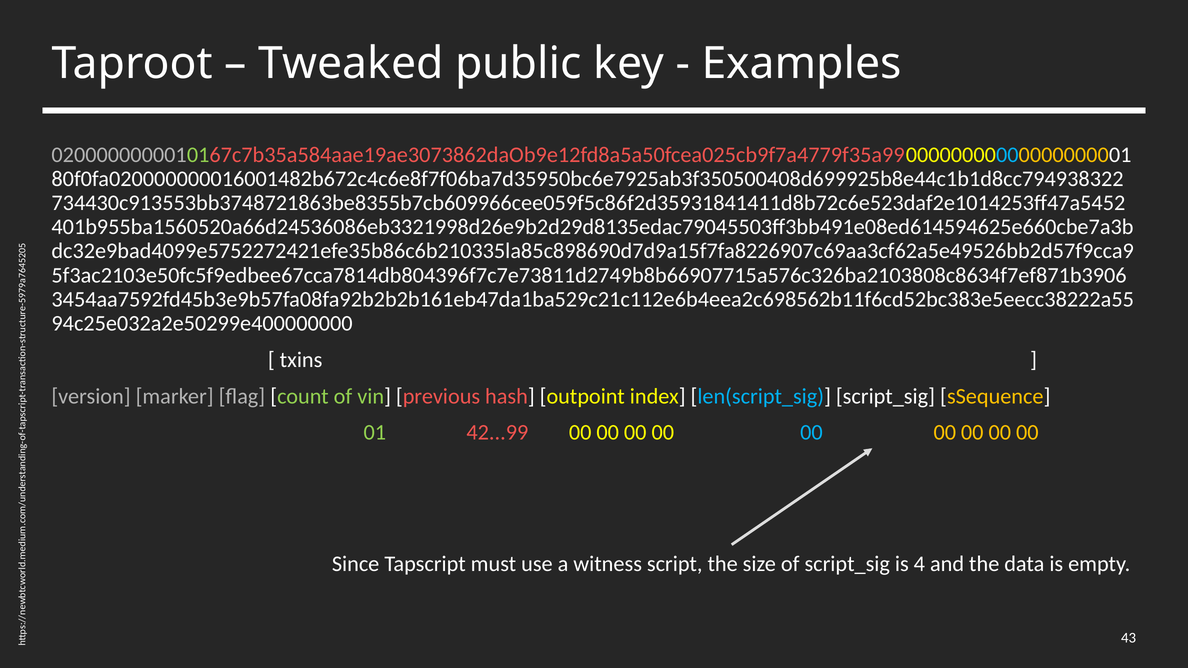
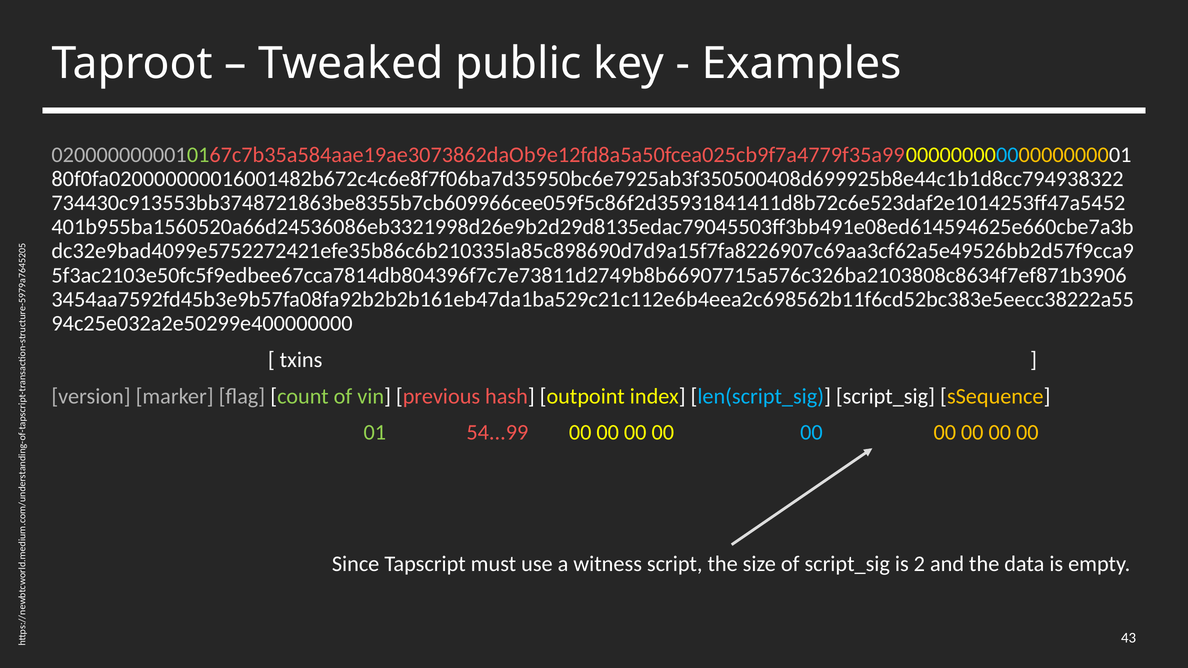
42...99: 42...99 -> 54...99 (497, 433)
is 4: 4 -> 2 (919, 564)
